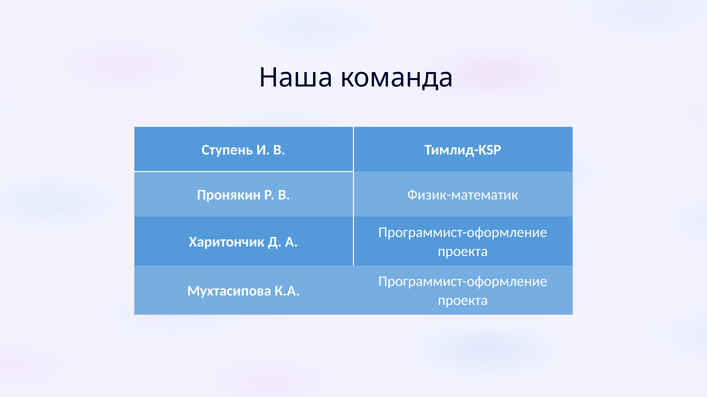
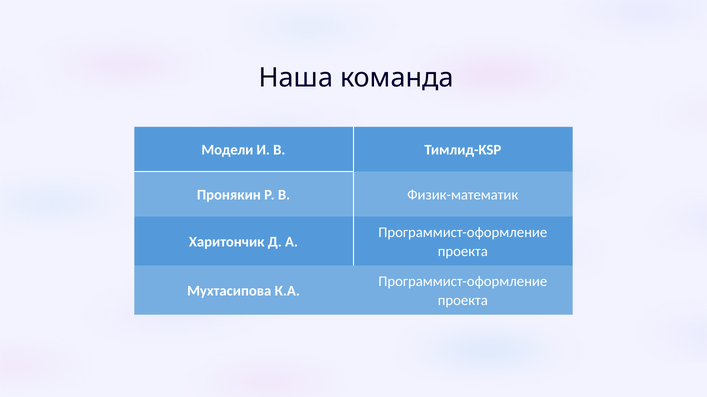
Ступень: Ступень -> Модели (227, 150)
